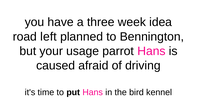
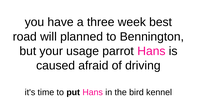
idea: idea -> best (161, 22)
left: left -> will (49, 37)
